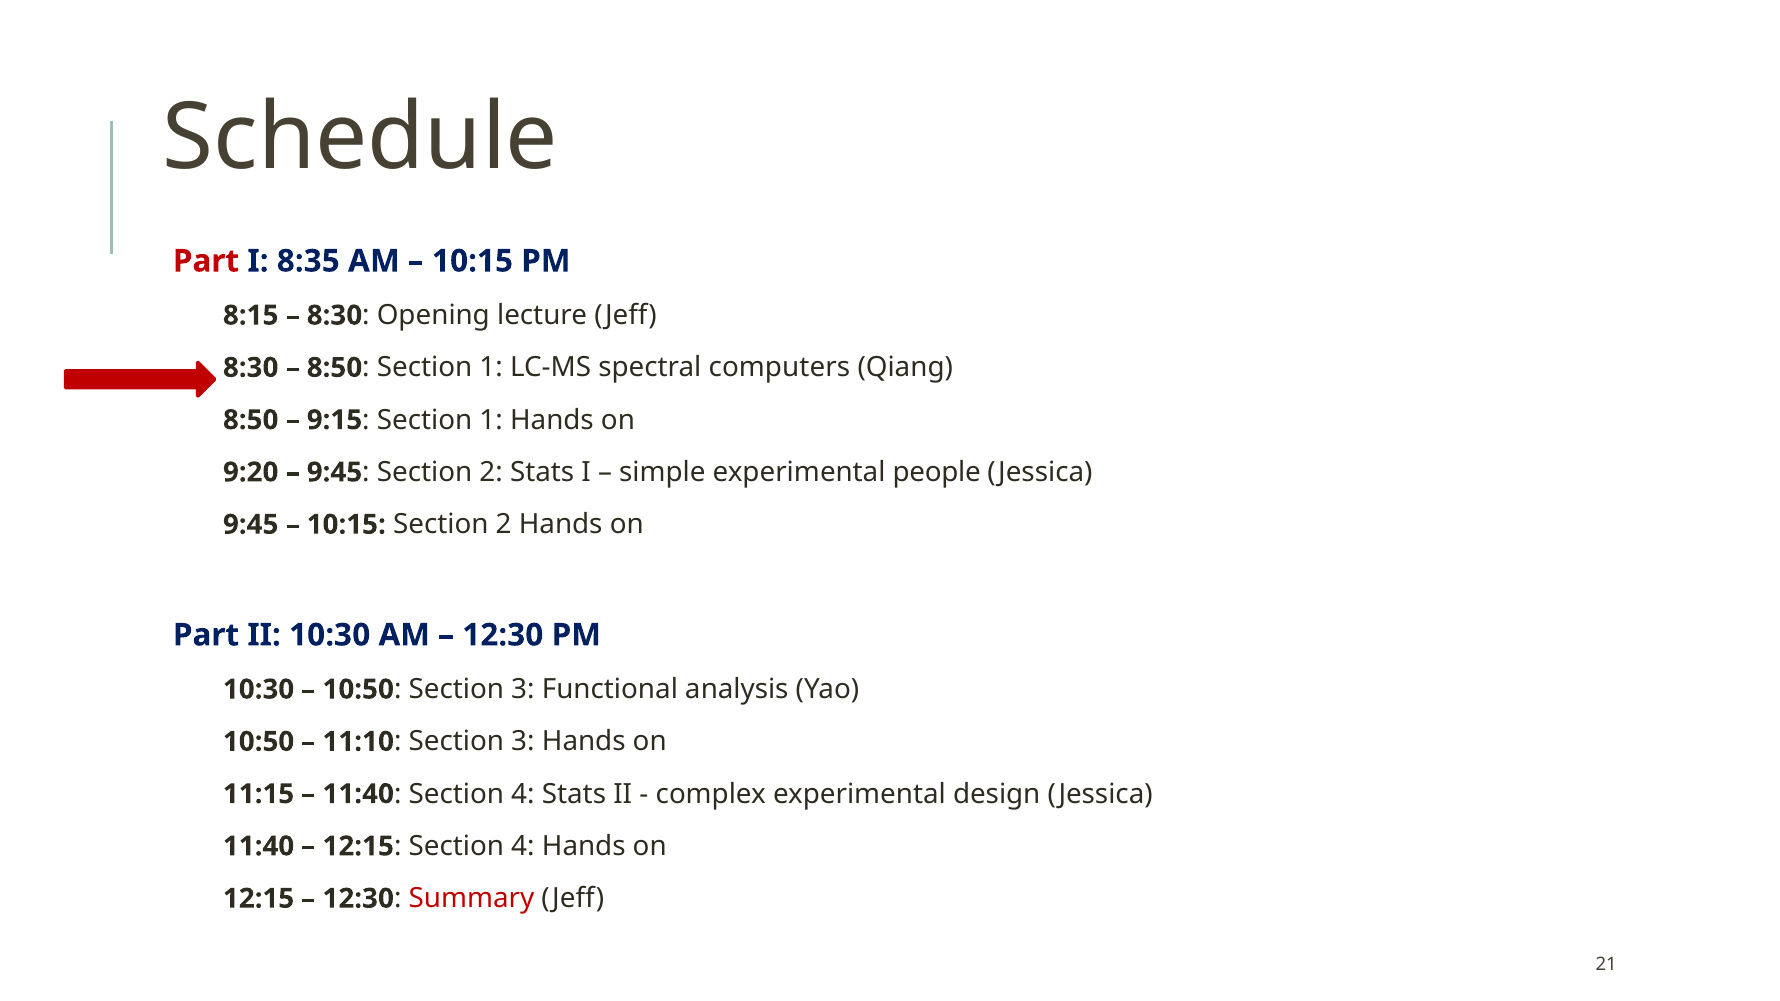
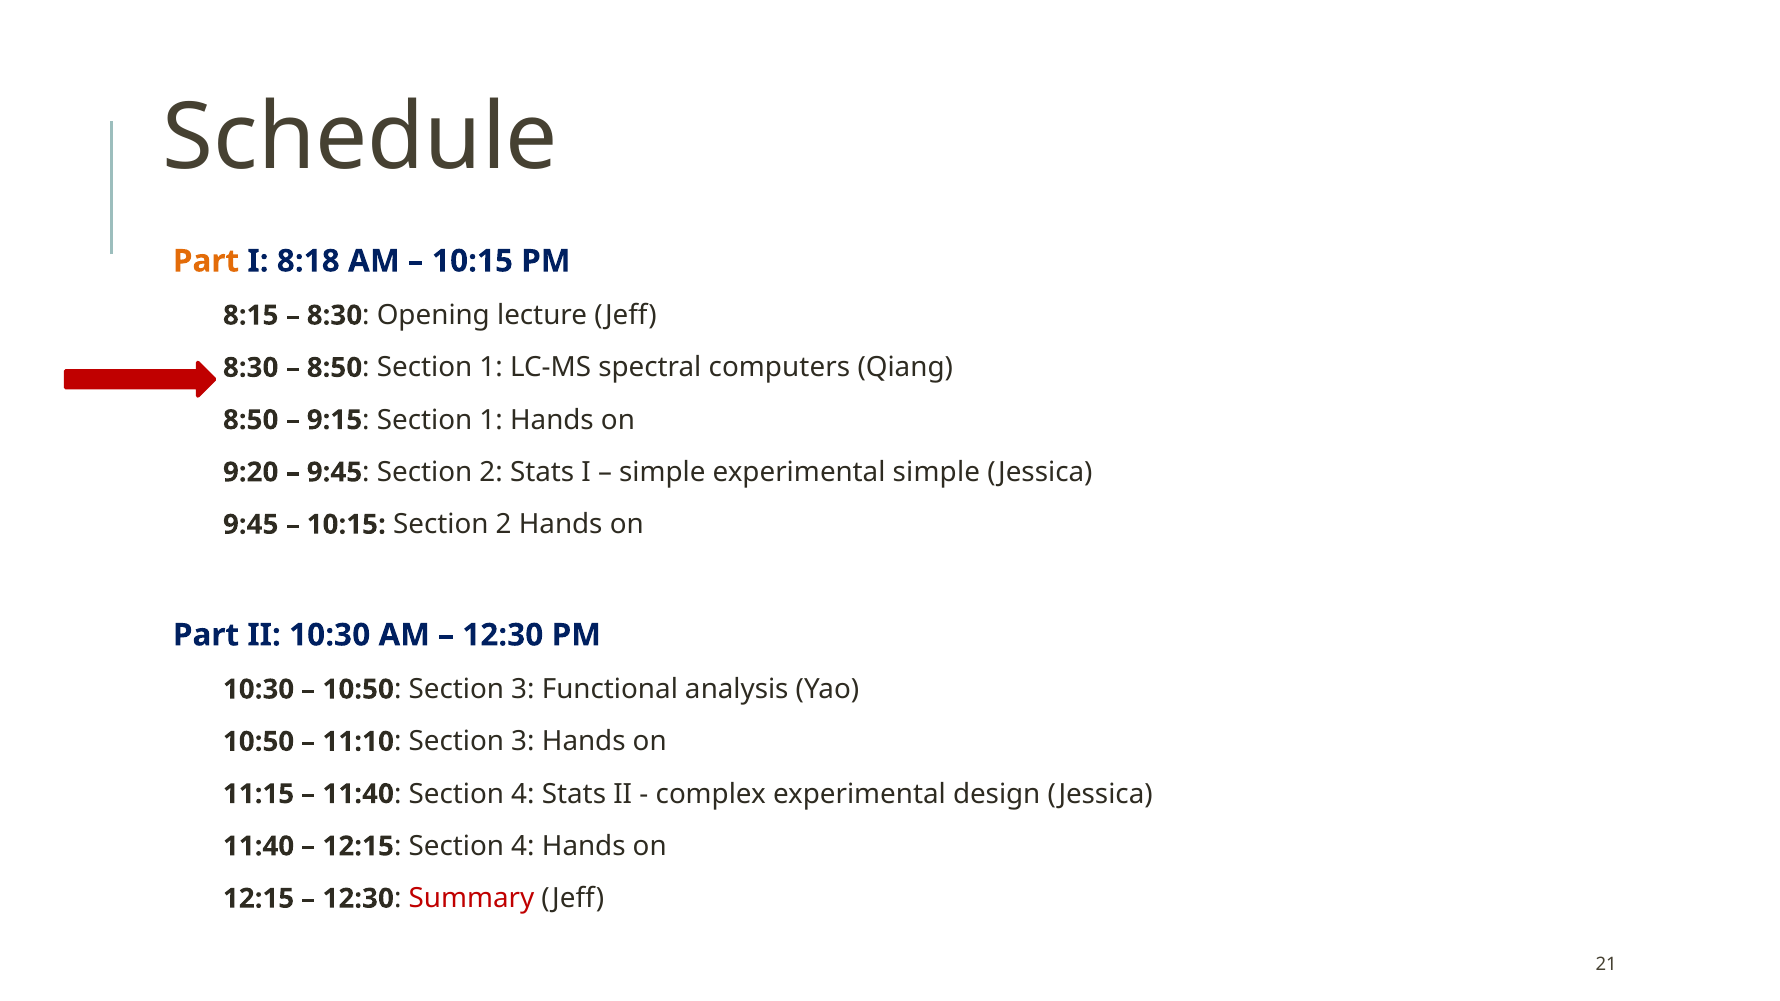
Part colour: red -> orange (206, 261)
8:35: 8:35 -> 8:18 (308, 261)
experimental people: people -> simple (936, 472)
